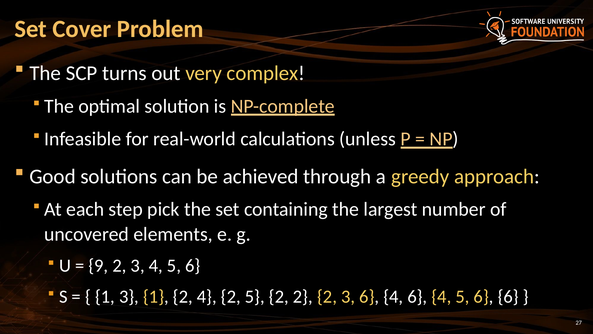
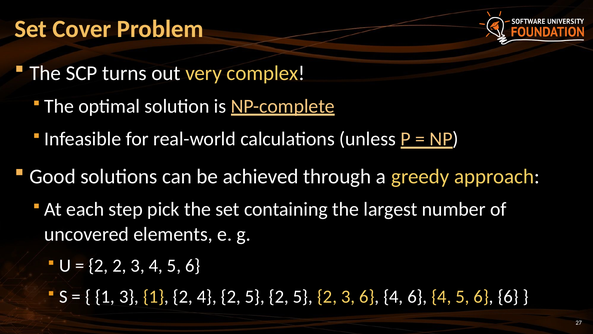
9: 9 -> 2 (98, 266)
5 2 2: 2 -> 5 (303, 296)
